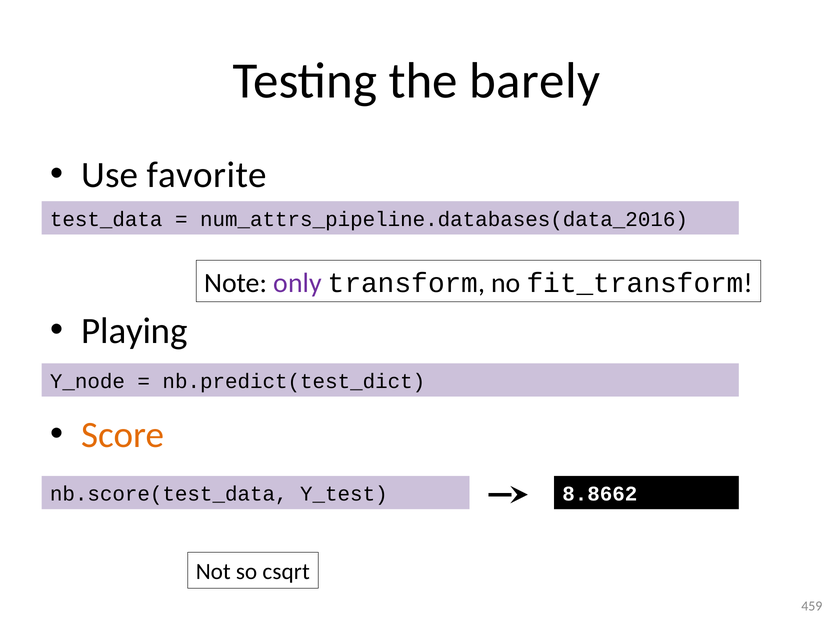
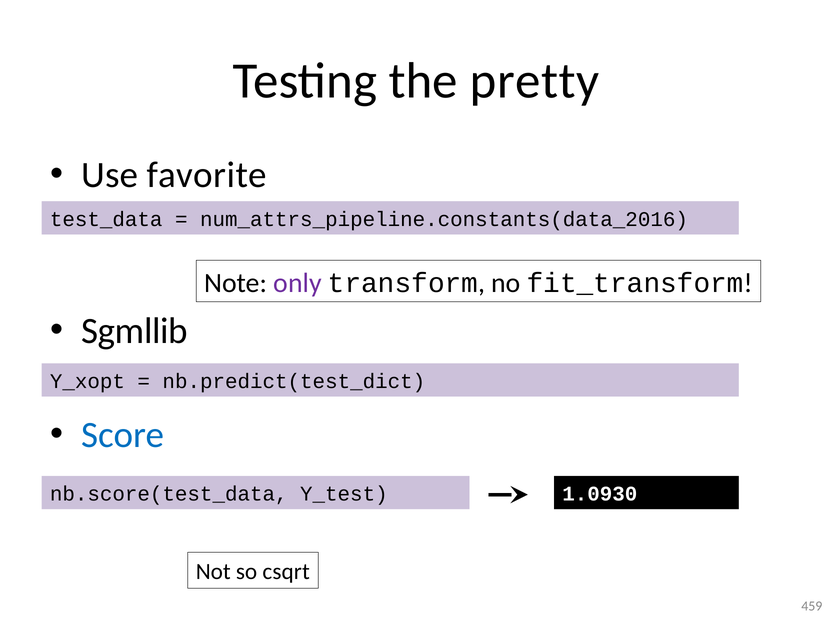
barely: barely -> pretty (535, 81)
num_attrs_pipeline.databases(data_2016: num_attrs_pipeline.databases(data_2016 -> num_attrs_pipeline.constants(data_2016 (444, 219)
Playing: Playing -> Sgmllib (135, 331)
Y_node: Y_node -> Y_xopt (87, 381)
Score colour: orange -> blue (123, 435)
8.8662: 8.8662 -> 1.0930 (600, 494)
